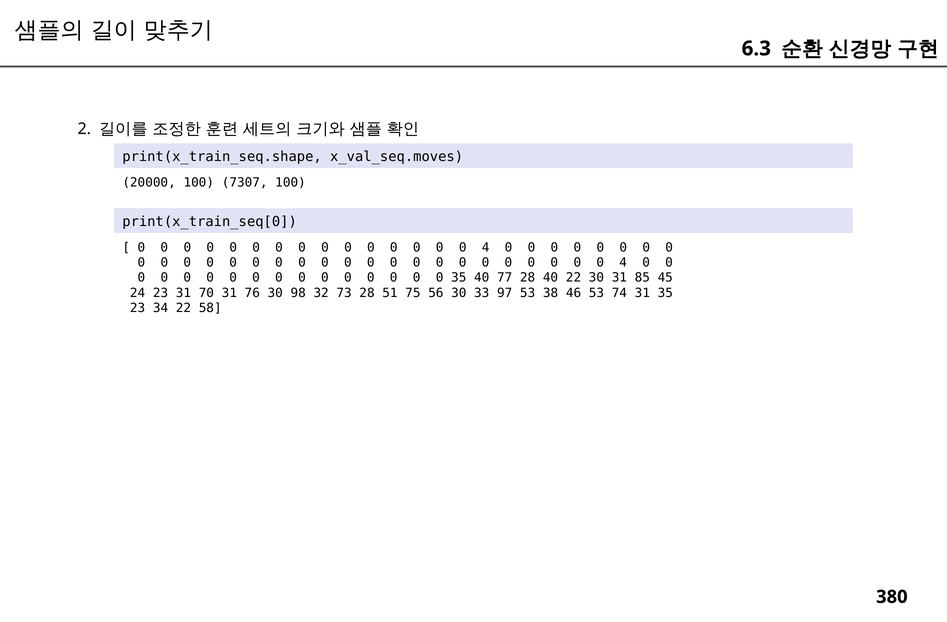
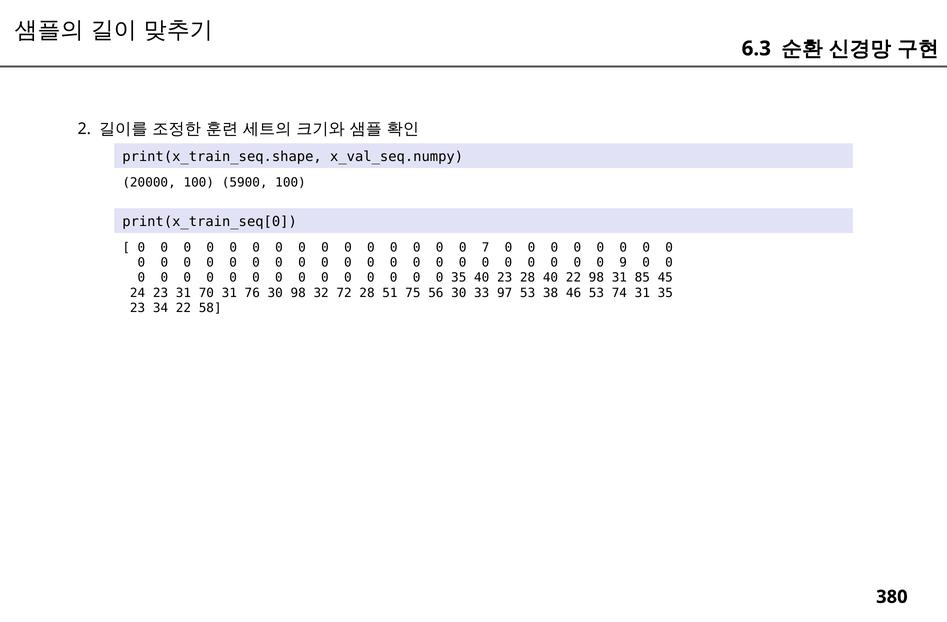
x_val_seq.moves: x_val_seq.moves -> x_val_seq.numpy (397, 157)
7307: 7307 -> 5900 (245, 182)
4: 4 -> 7 (486, 247)
4: 4 -> 9 (623, 263)
40 77: 77 -> 23 (505, 278)
22 30: 30 -> 98 (596, 278)
73: 73 -> 72 (344, 293)
